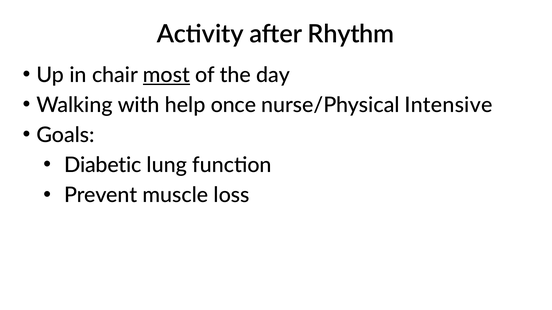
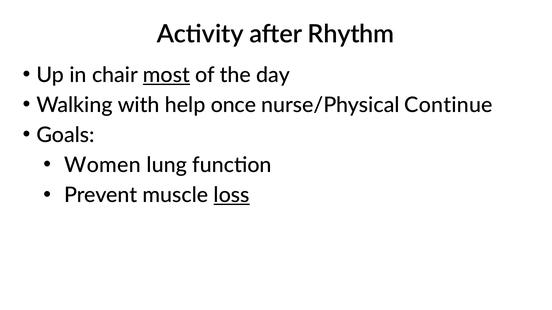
Intensive: Intensive -> Continue (448, 105)
Diabetic: Diabetic -> Women (103, 165)
loss underline: none -> present (232, 195)
